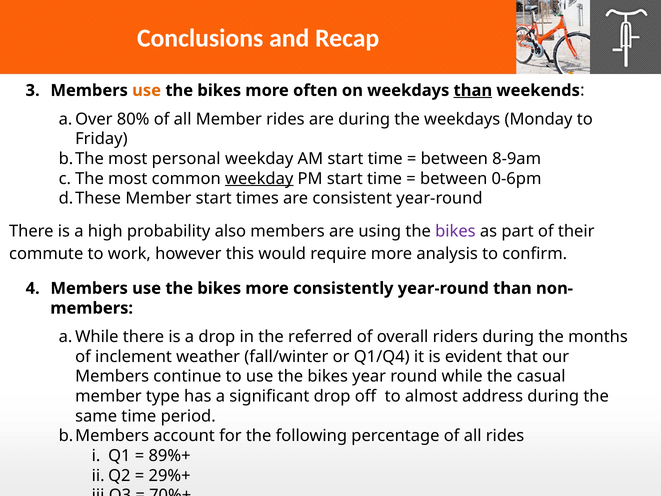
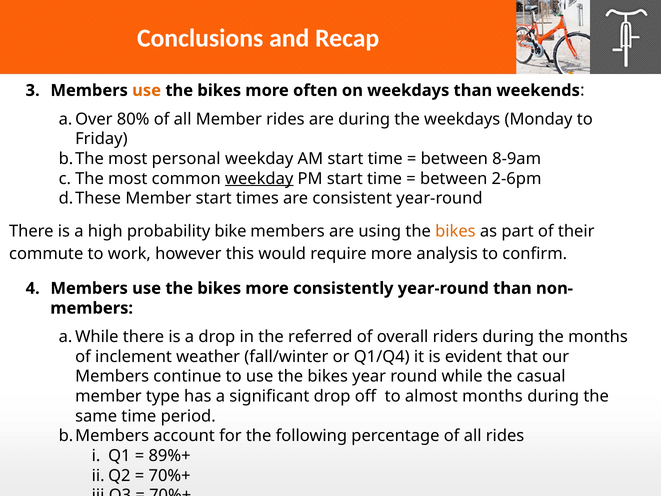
than underline: present -> none (473, 90)
0-6pm: 0-6pm -> 2-6pm (517, 179)
also: also -> bike (230, 231)
bikes colour: purple -> orange (455, 231)
almost address: address -> months (492, 396)
29%+: 29%+ -> 70%+ (170, 475)
